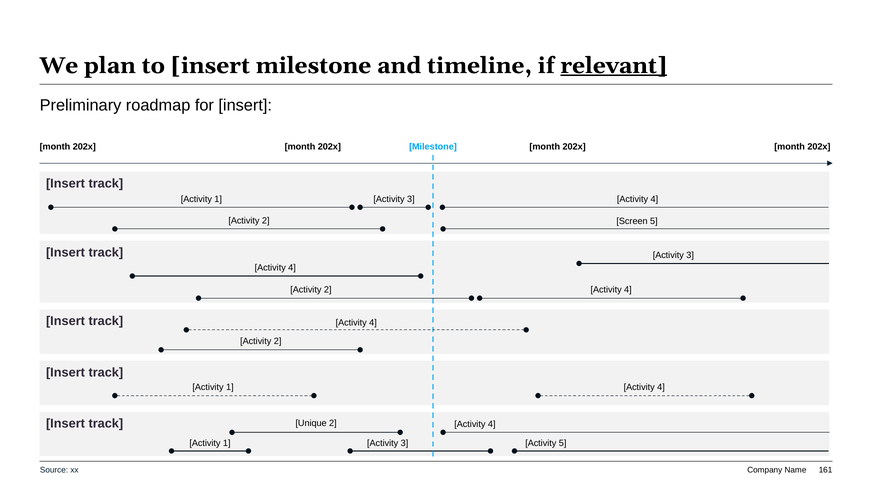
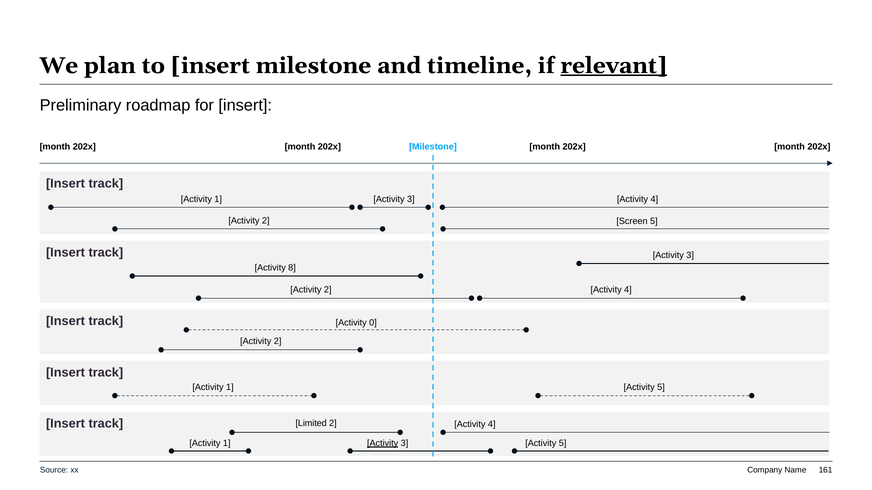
4: 4 -> 8 (292, 268)
4: 4 -> 0 (373, 323)
1 Activity 4: 4 -> 5 (661, 388)
Unique: Unique -> Limited (311, 424)
Activity underline: none -> present (383, 444)
